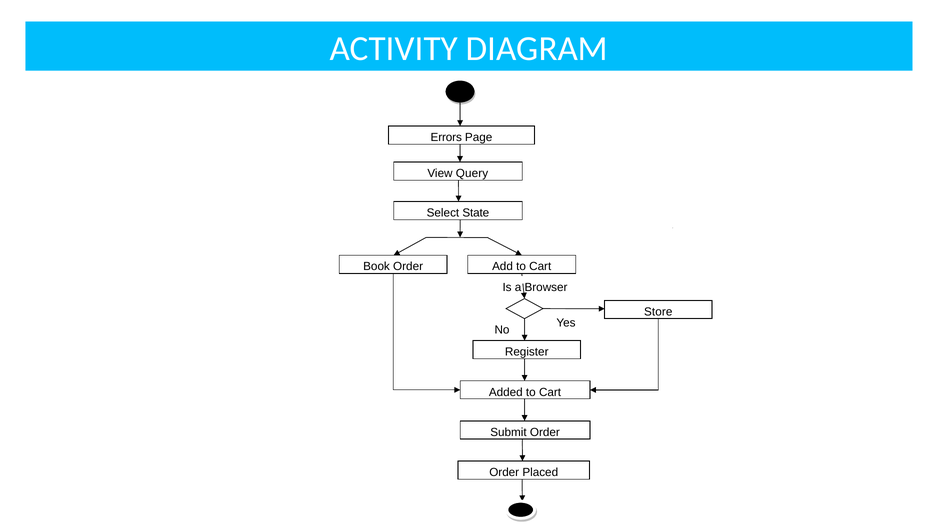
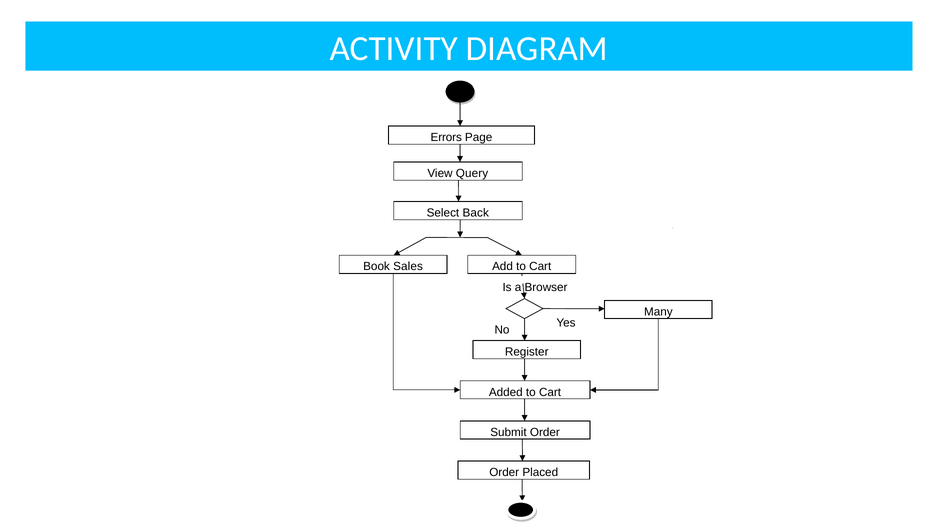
State: State -> Back (476, 213)
Book Order: Order -> Sales (408, 266)
Store: Store -> Many (658, 312)
